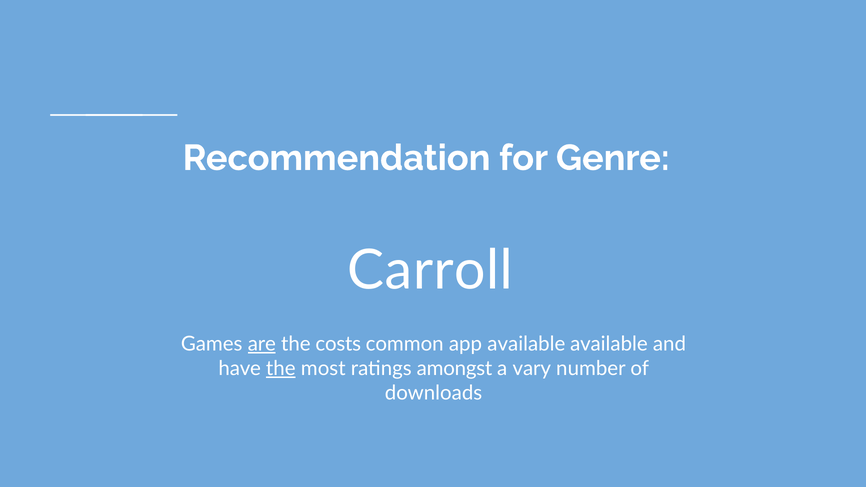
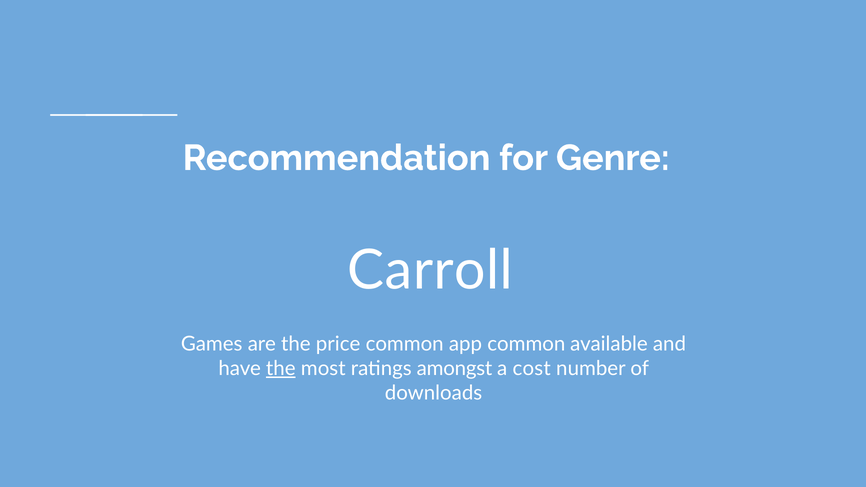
are underline: present -> none (262, 344)
costs: costs -> price (338, 344)
app available: available -> common (526, 344)
vary: vary -> cost (532, 369)
